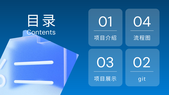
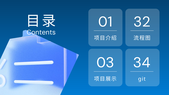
04: 04 -> 32 (142, 22)
02: 02 -> 34 (142, 63)
